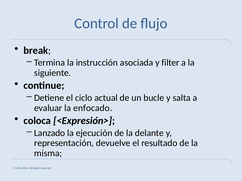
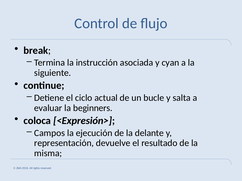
filter: filter -> cyan (170, 63)
enfocado: enfocado -> beginners (93, 108)
Lanzado: Lanzado -> Campos (50, 133)
